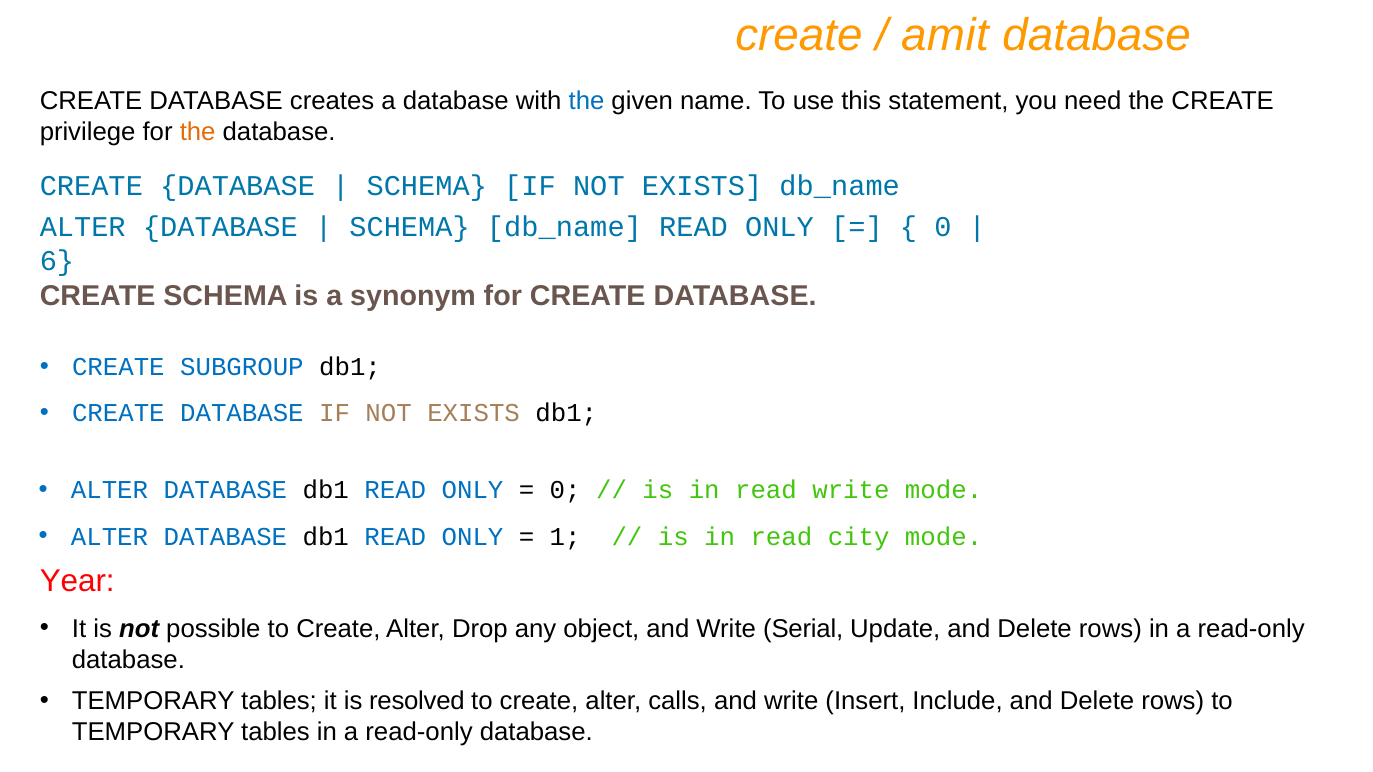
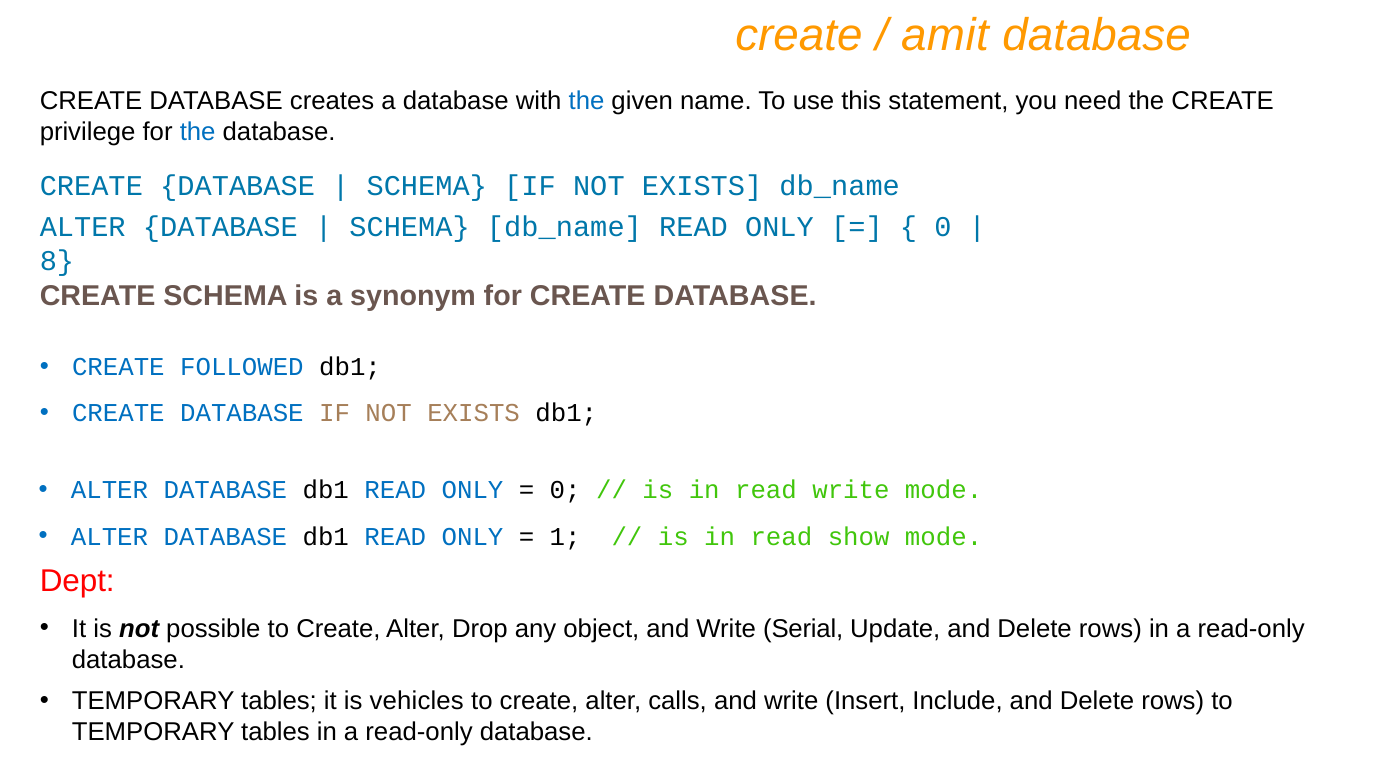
the colour: orange -> blue (198, 132)
6: 6 -> 8 (57, 261)
SUBGROUP: SUBGROUP -> FOLLOWED (242, 367)
city: city -> show (859, 537)
Year: Year -> Dept (77, 581)
resolved: resolved -> vehicles (417, 701)
